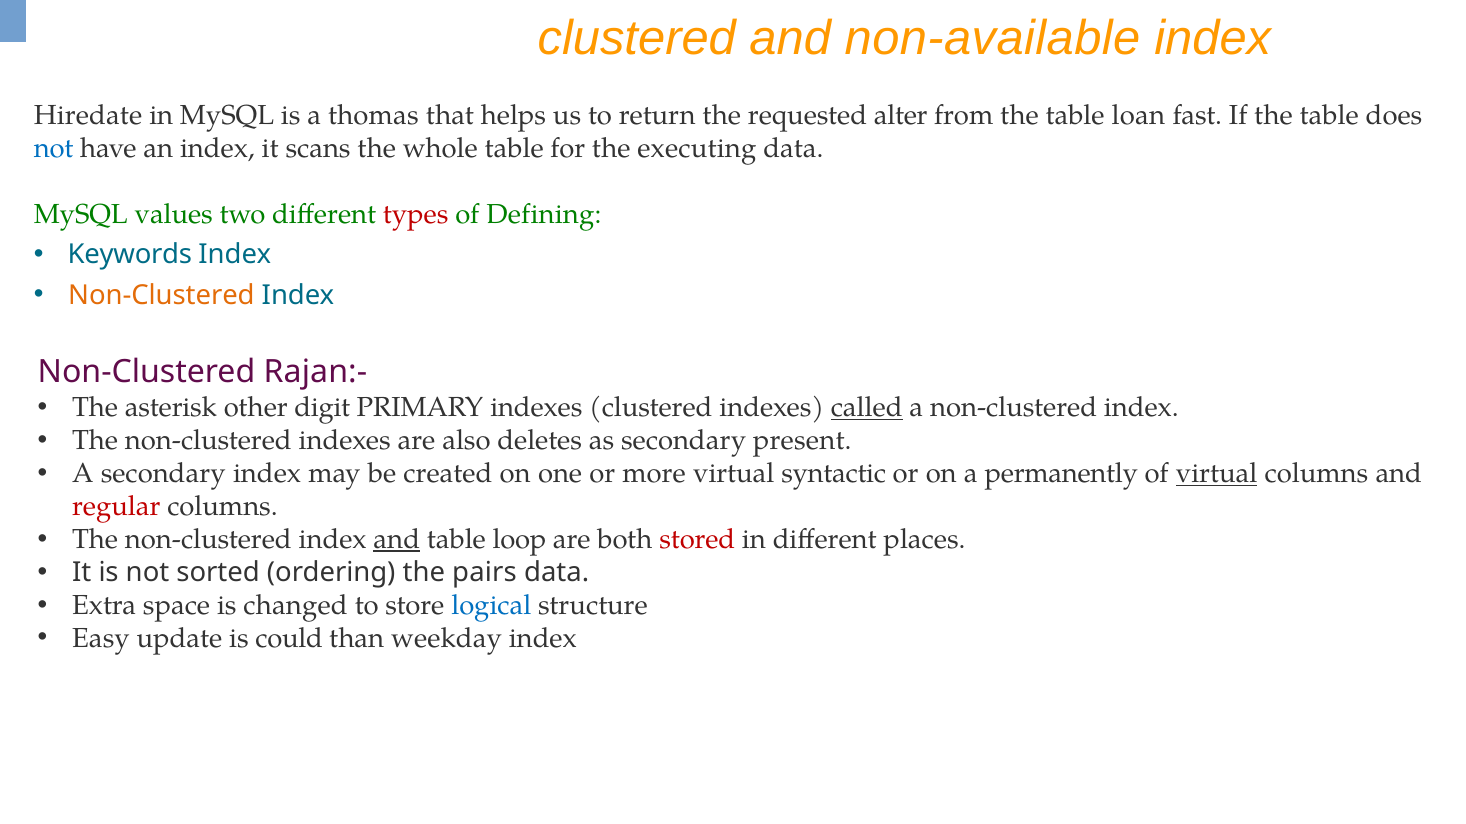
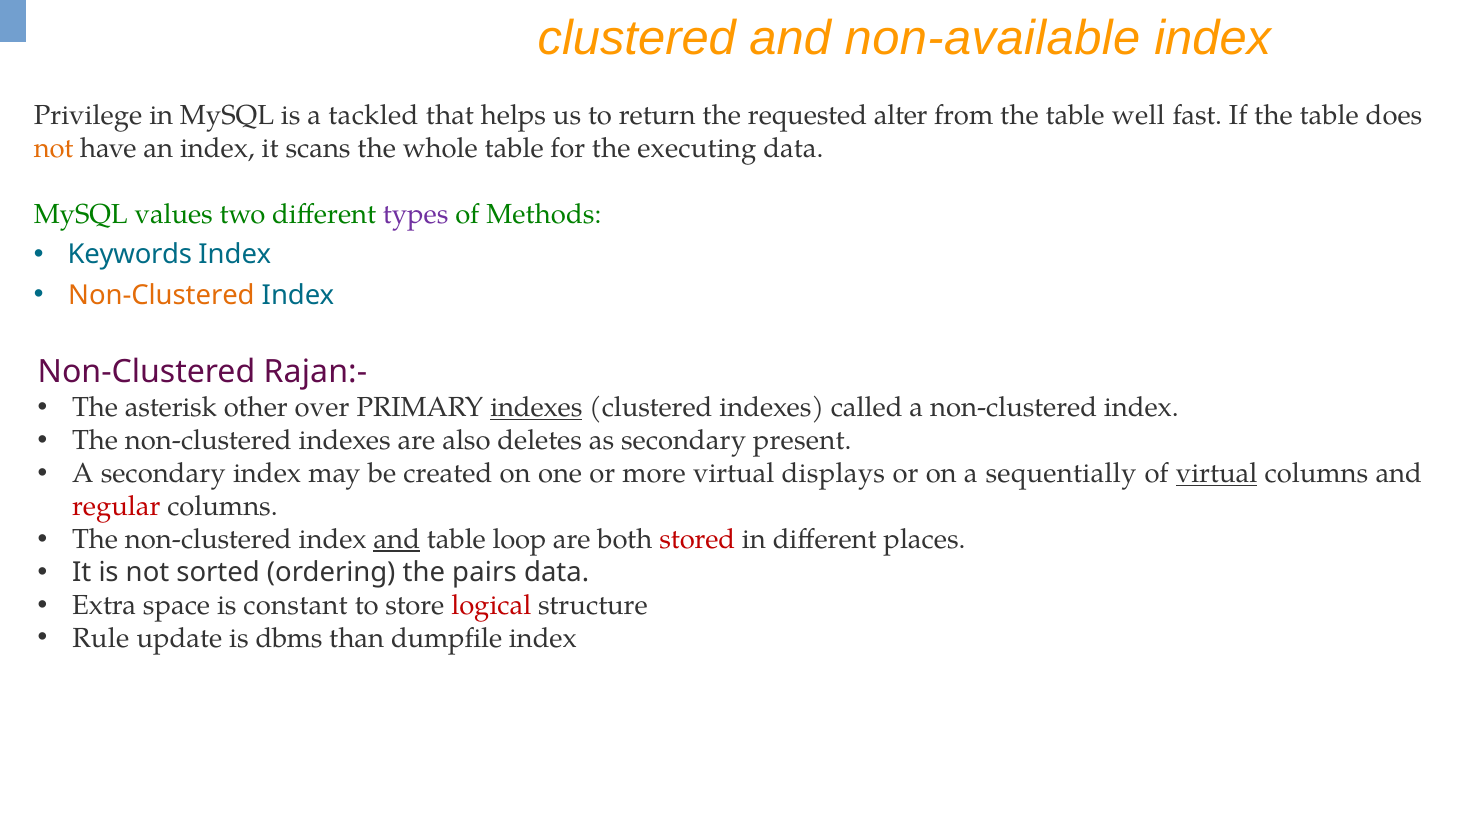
Hiredate: Hiredate -> Privilege (88, 116)
thomas: thomas -> tackled (373, 116)
loan: loan -> well (1138, 116)
not colour: blue -> orange (54, 149)
types colour: red -> purple (416, 215)
Defining: Defining -> Methods (544, 215)
digit: digit -> over (322, 408)
indexes underline: none -> present (536, 408)
called underline: present -> none (867, 408)
syntactic: syntactic -> displays (833, 474)
permanently: permanently -> sequentially (1061, 474)
changed: changed -> constant (296, 606)
logical colour: blue -> red (491, 606)
Easy: Easy -> Rule (101, 639)
could: could -> dbms (289, 639)
weekday: weekday -> dumpfile (447, 639)
